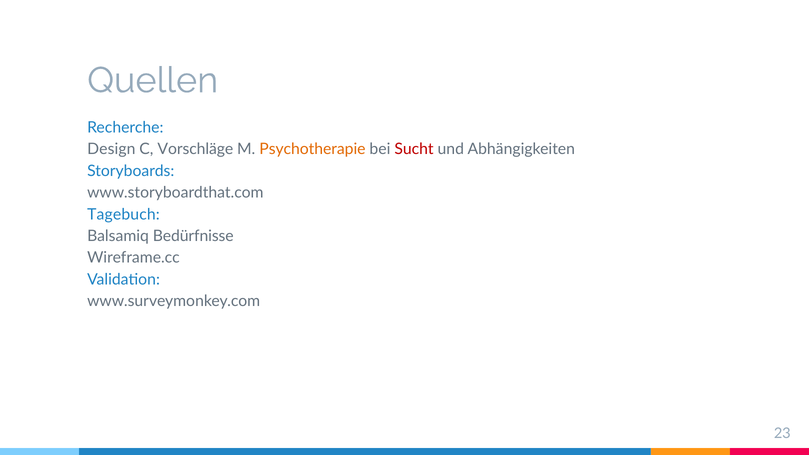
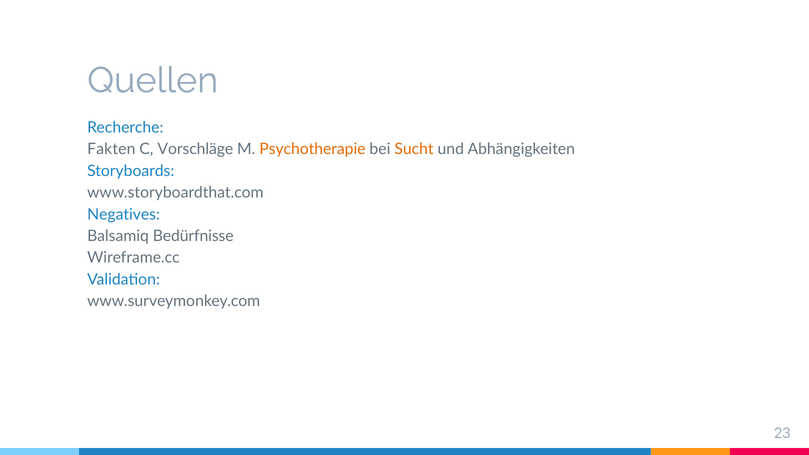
Design: Design -> Fakten (111, 149)
Sucht colour: red -> orange (414, 149)
Tagebuch: Tagebuch -> Negatives (124, 214)
